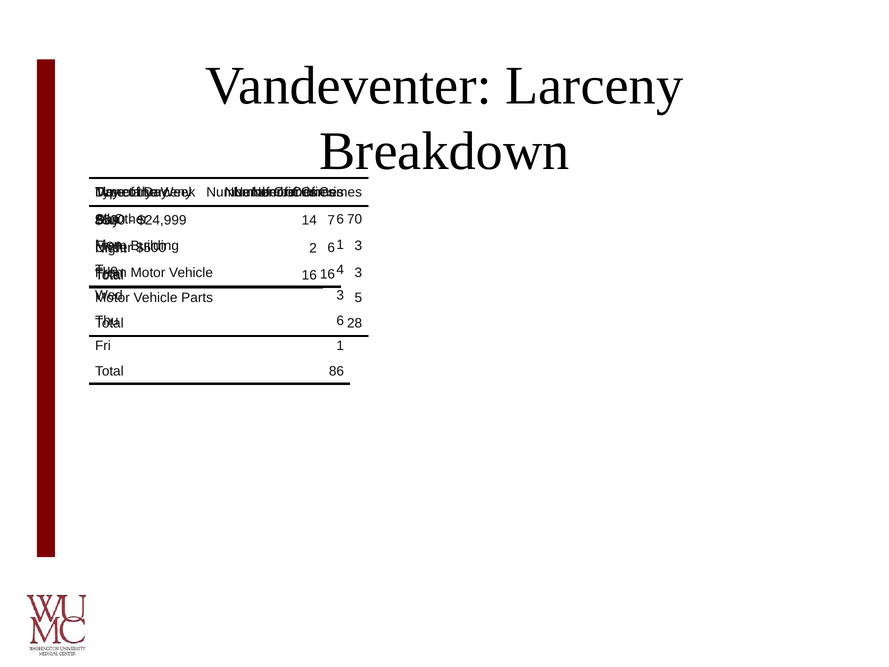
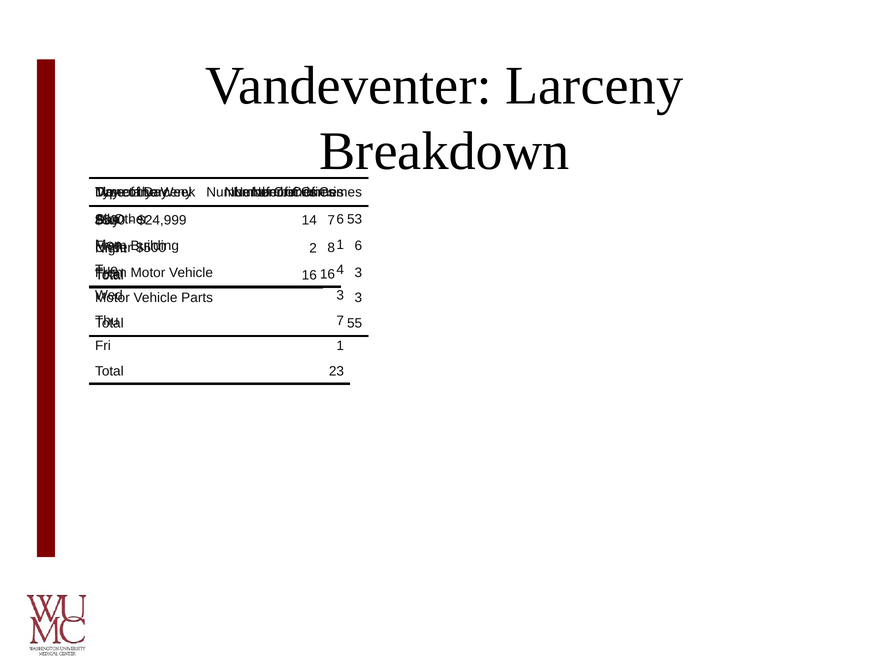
70: 70 -> 53 (355, 219)
3: 3 -> 6 (358, 246)
6: 6 -> 8 (331, 248)
Parts 5: 5 -> 3 (358, 298)
6: 6 -> 7 (340, 321)
28: 28 -> 55 (355, 323)
86: 86 -> 23 (336, 371)
